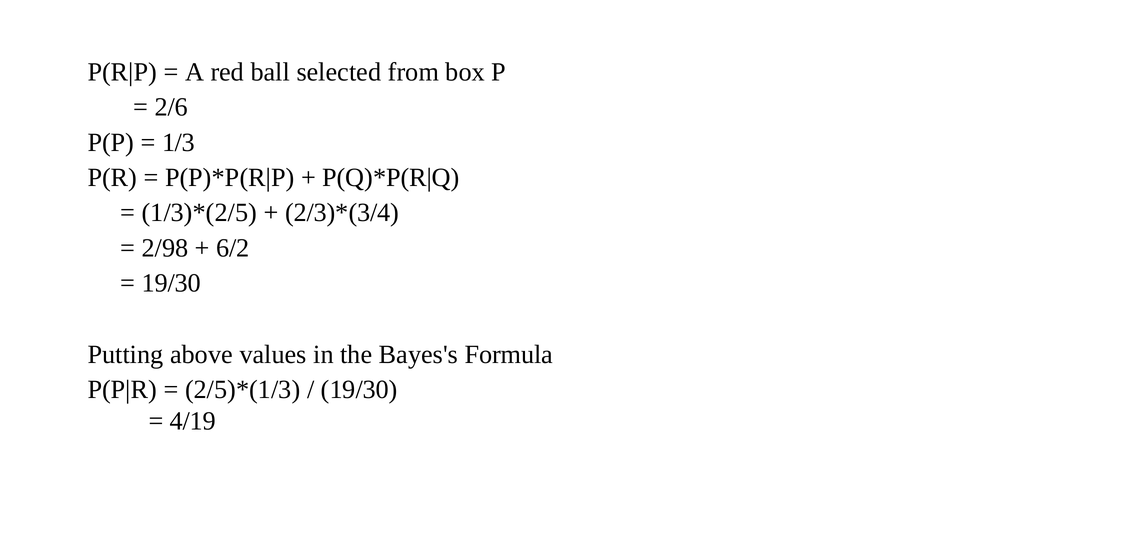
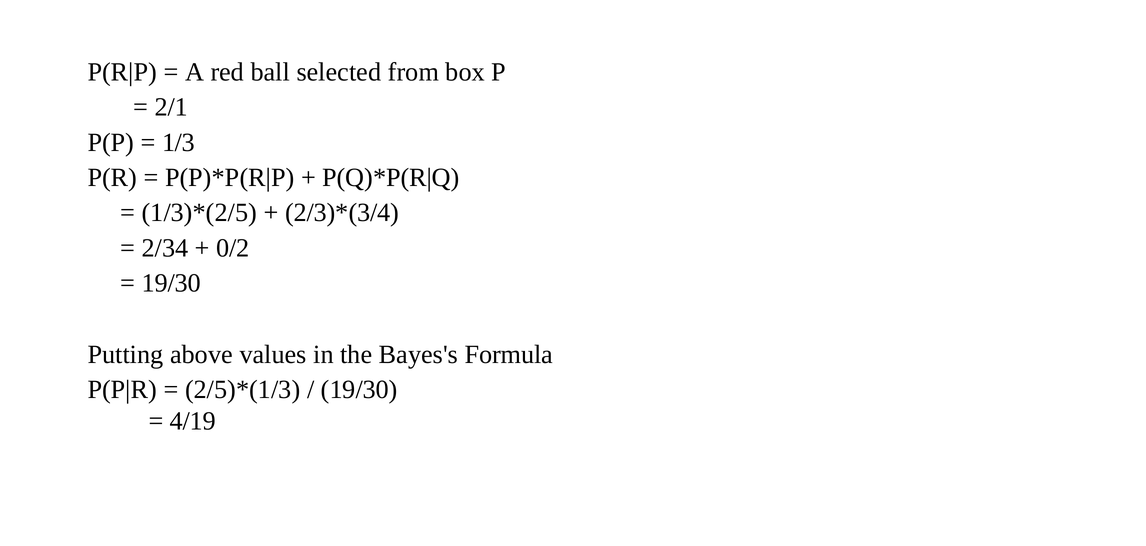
2/6: 2/6 -> 2/1 (171, 107)
2/98: 2/98 -> 2/34 (165, 248)
6/2: 6/2 -> 0/2 (233, 248)
